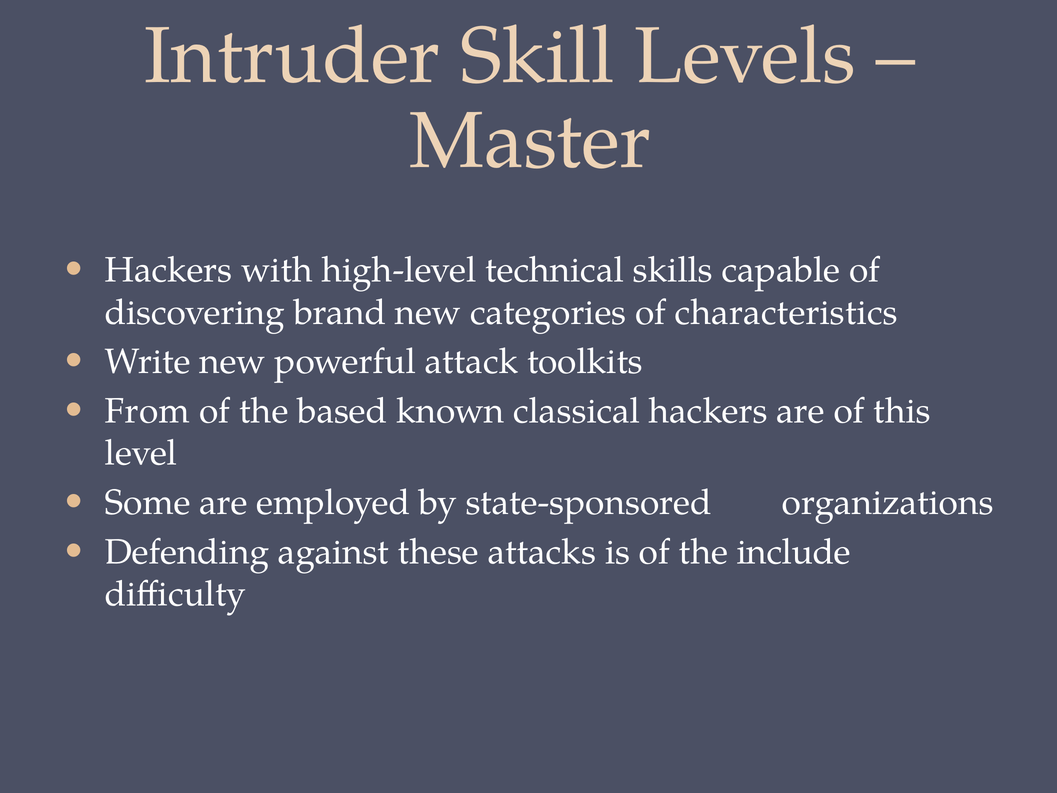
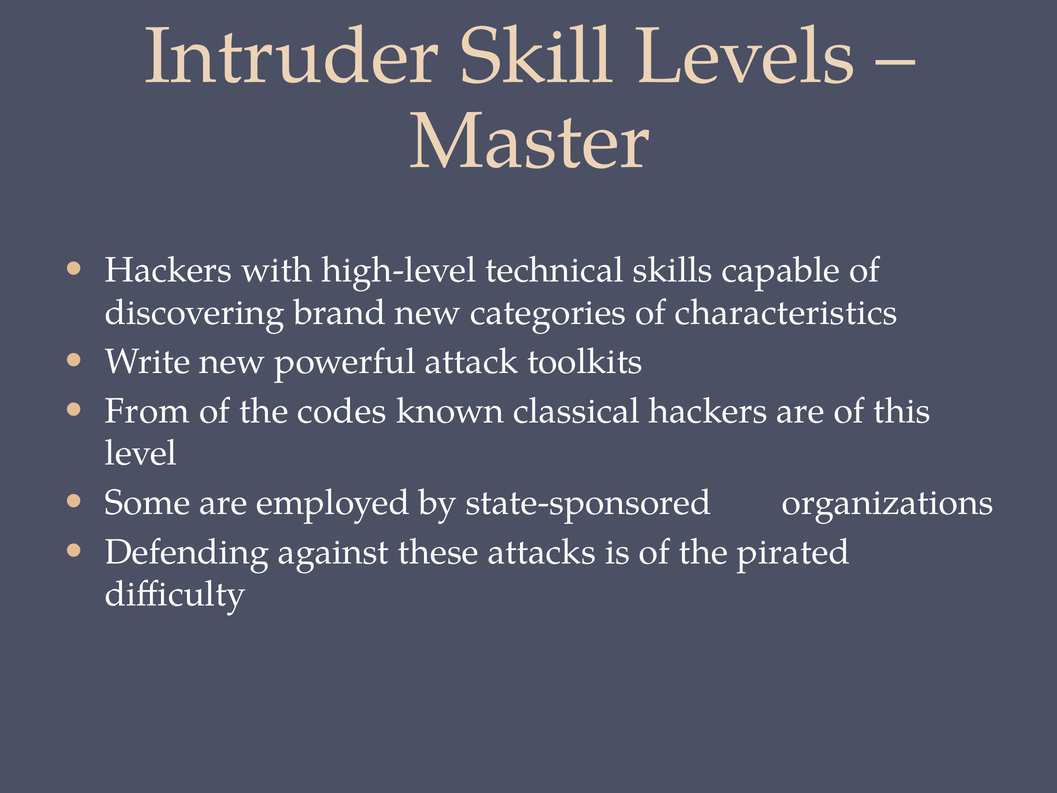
based: based -> codes (342, 411)
include: include -> pirated (794, 552)
